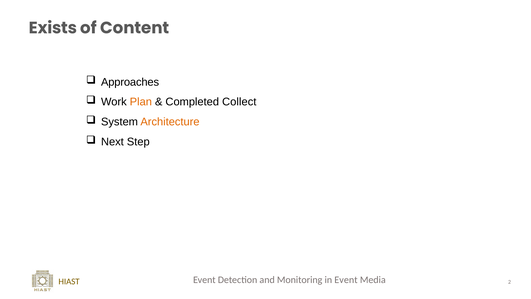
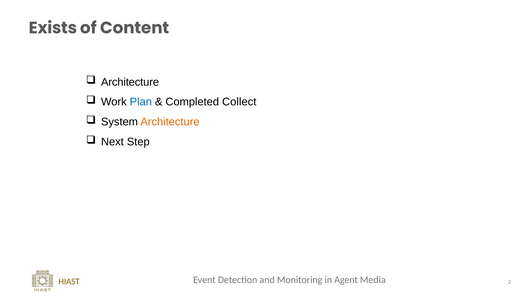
Approaches: Approaches -> Architecture (130, 82)
Plan colour: orange -> blue (141, 102)
in Event: Event -> Agent (346, 280)
